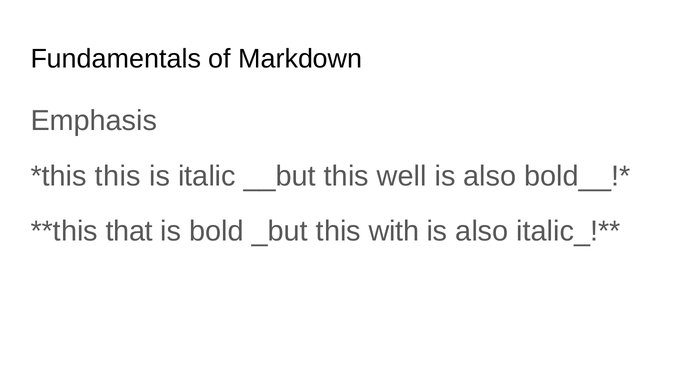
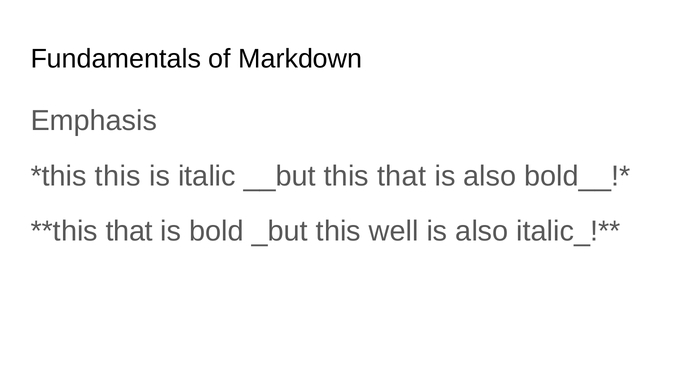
this well: well -> that (402, 176)
with: with -> well (394, 231)
